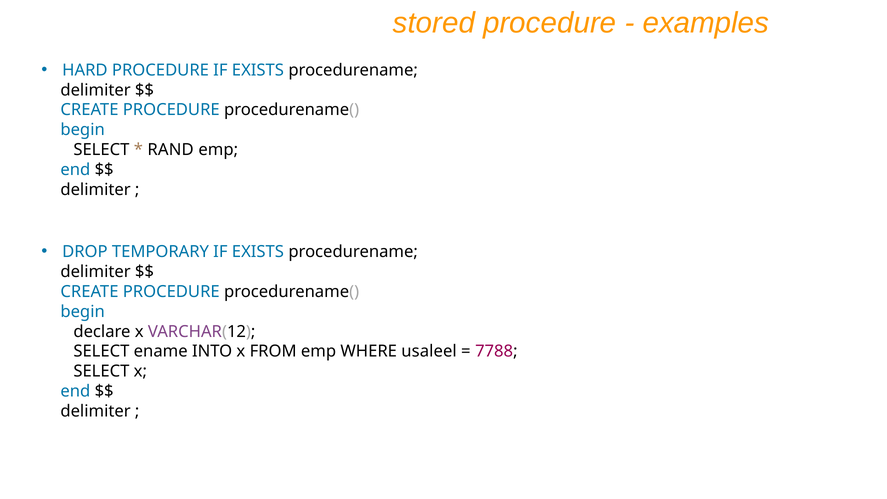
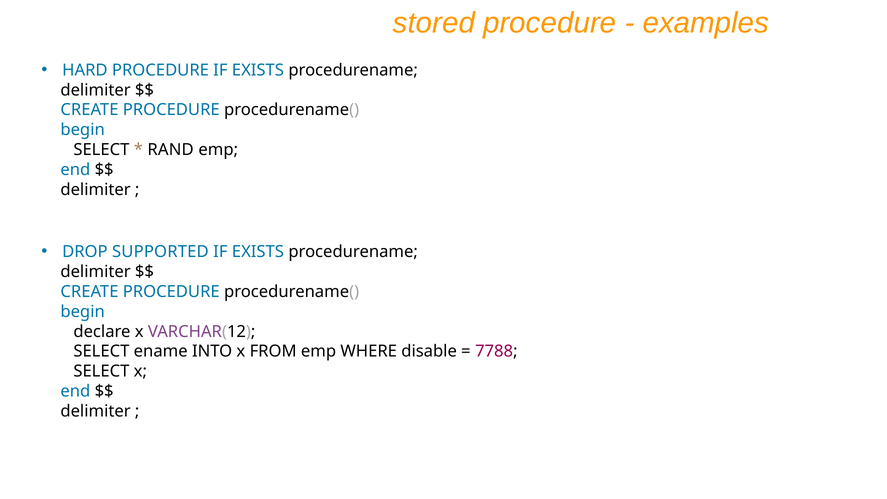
TEMPORARY: TEMPORARY -> SUPPORTED (160, 252)
usaleel: usaleel -> disable (429, 351)
